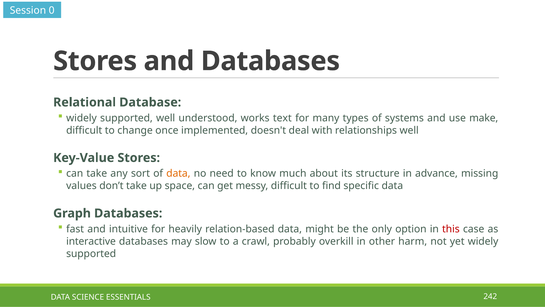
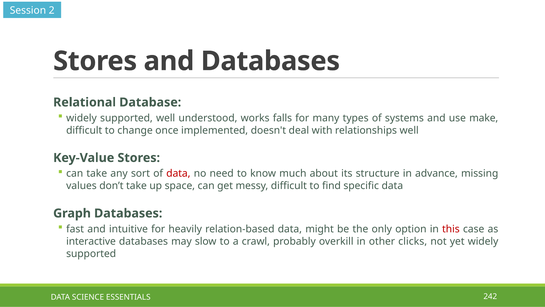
0: 0 -> 2 (52, 11)
text: text -> falls (282, 118)
data colour: orange -> red (178, 173)
harm: harm -> clicks (413, 241)
